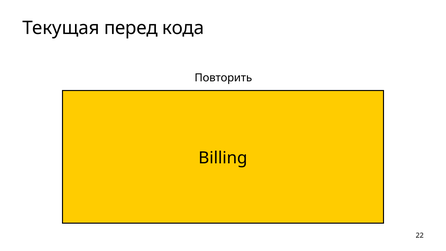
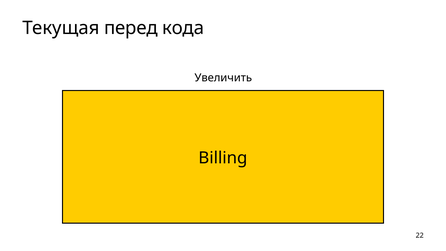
Повторить: Повторить -> Увеличить (223, 78)
